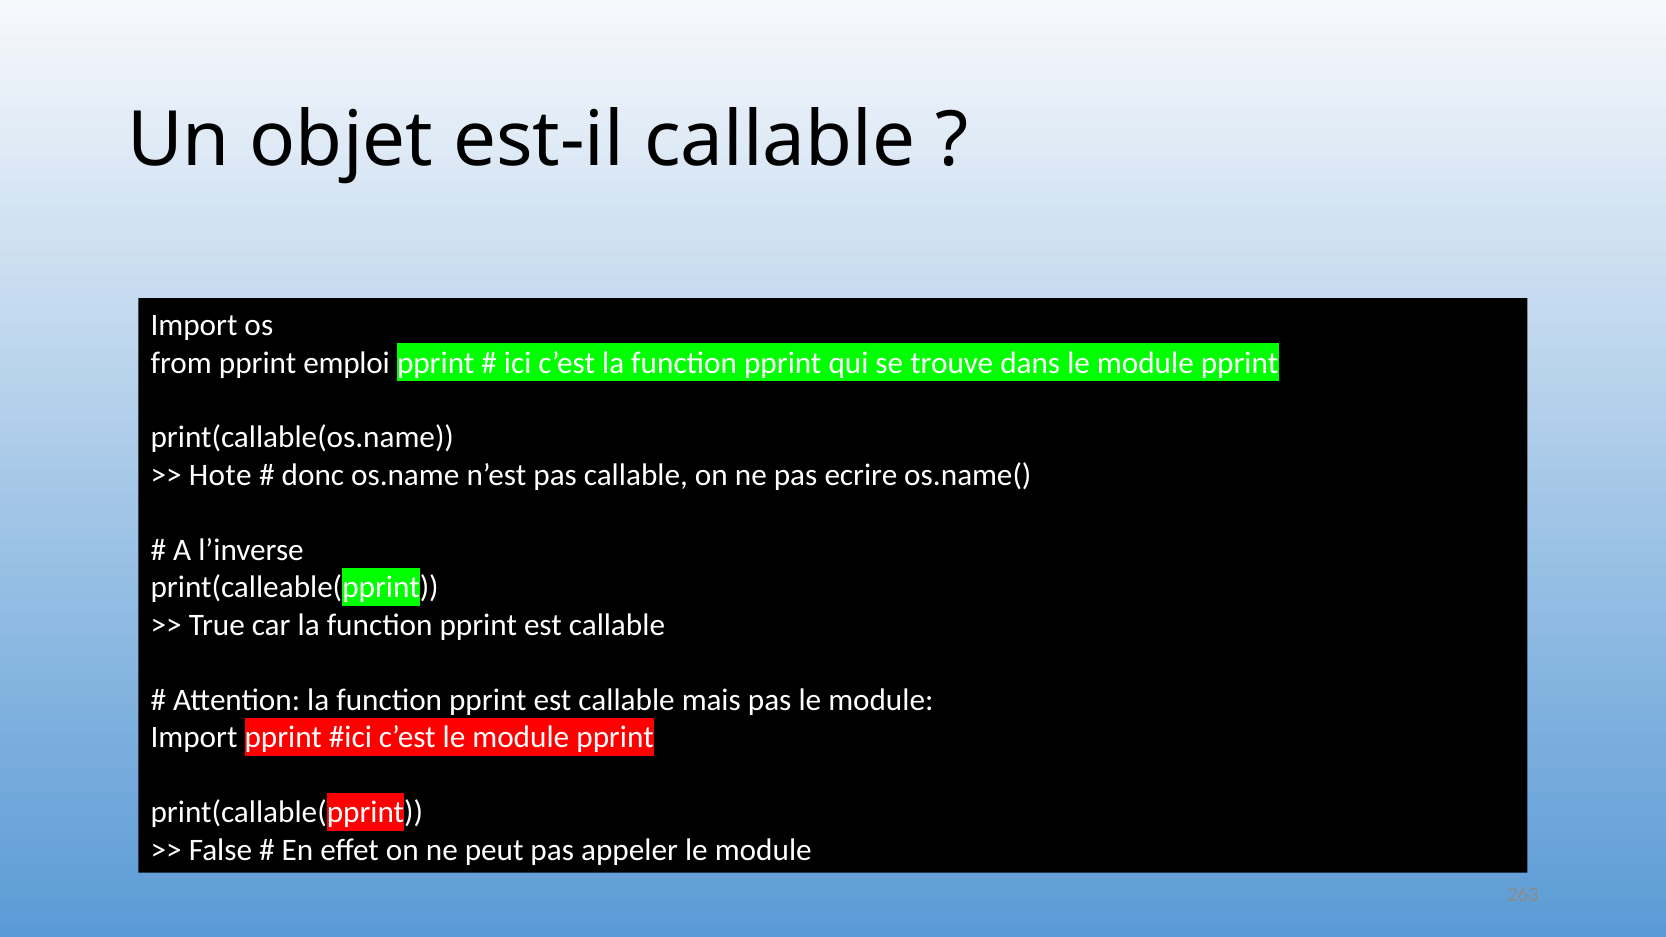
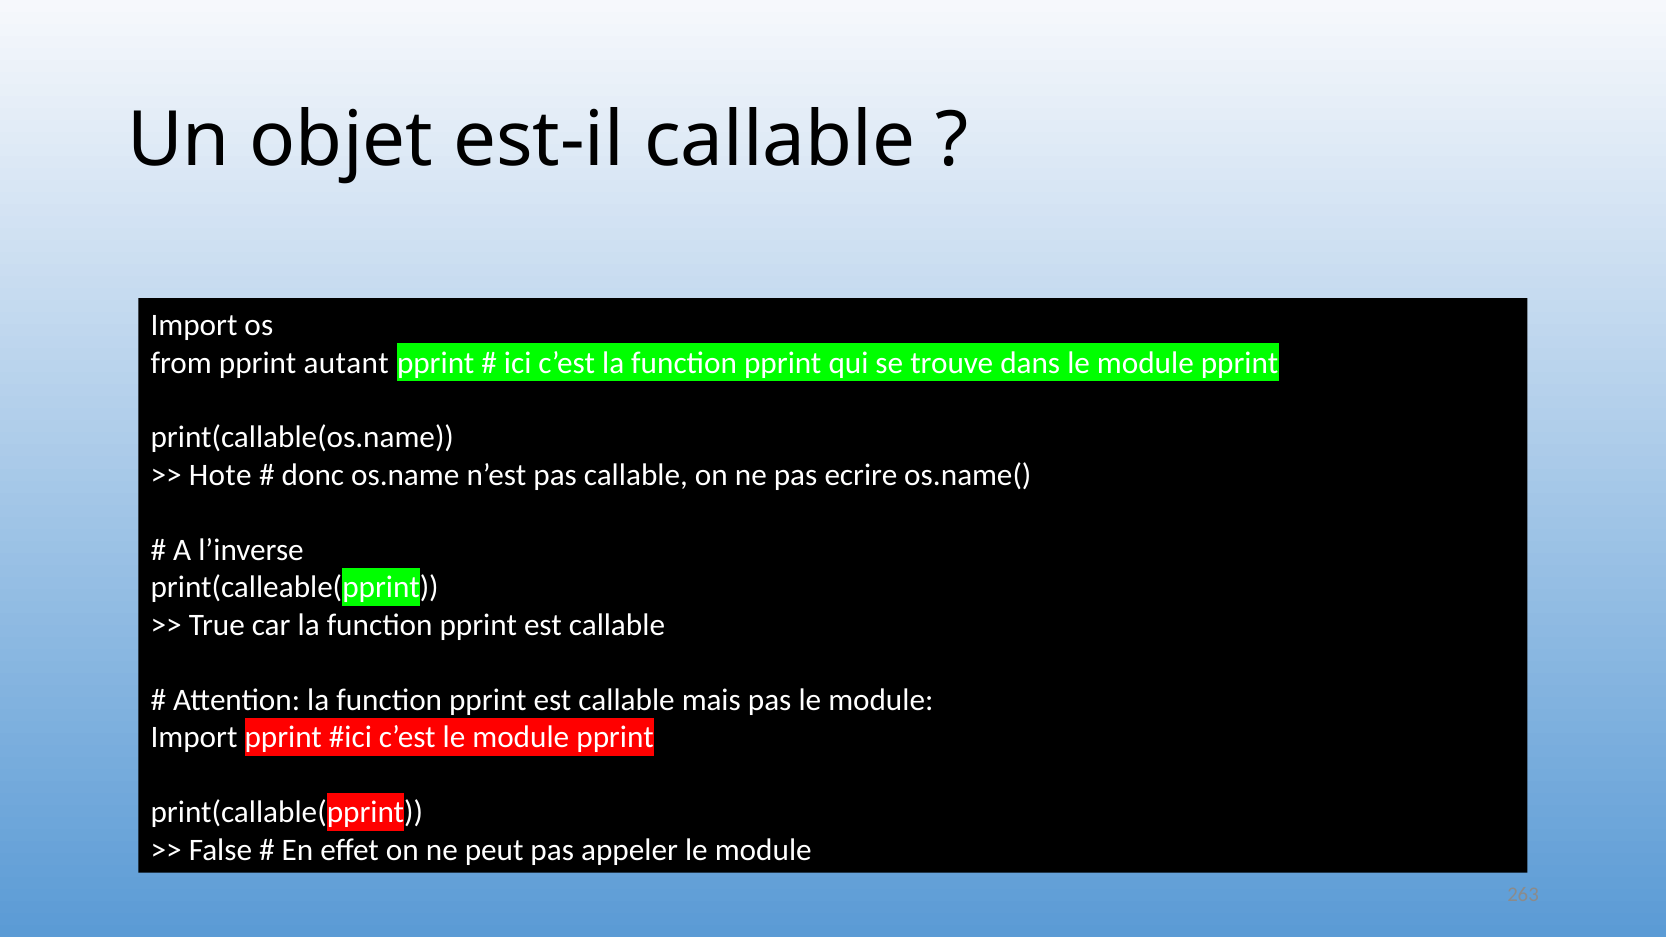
emploi: emploi -> autant (346, 363)
